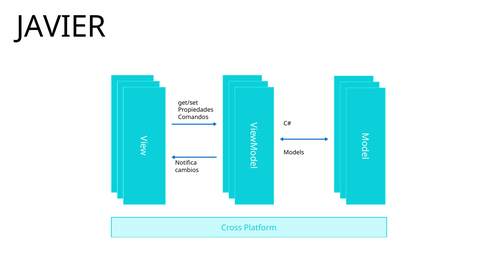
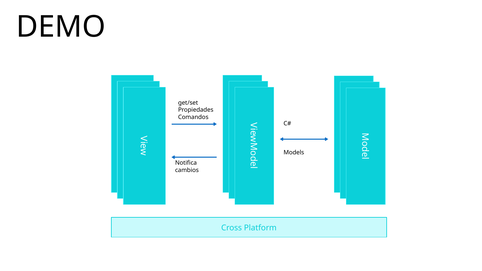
JAVIER: JAVIER -> DEMO (61, 27)
